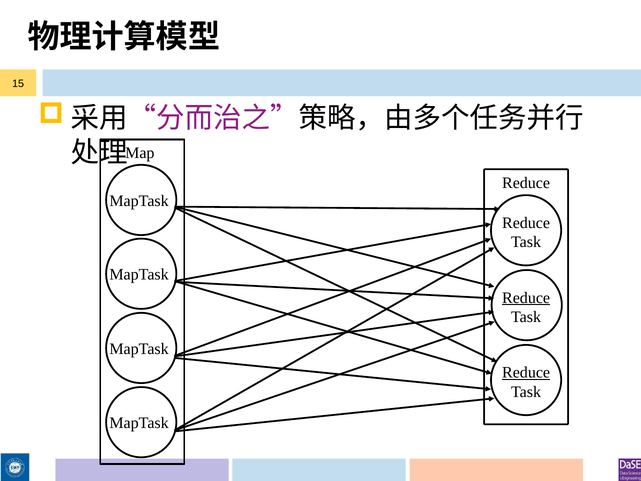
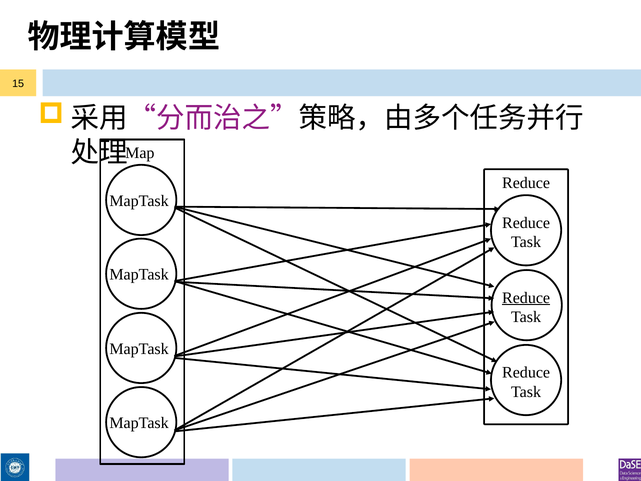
Reduce underline: present -> none (526, 372)
